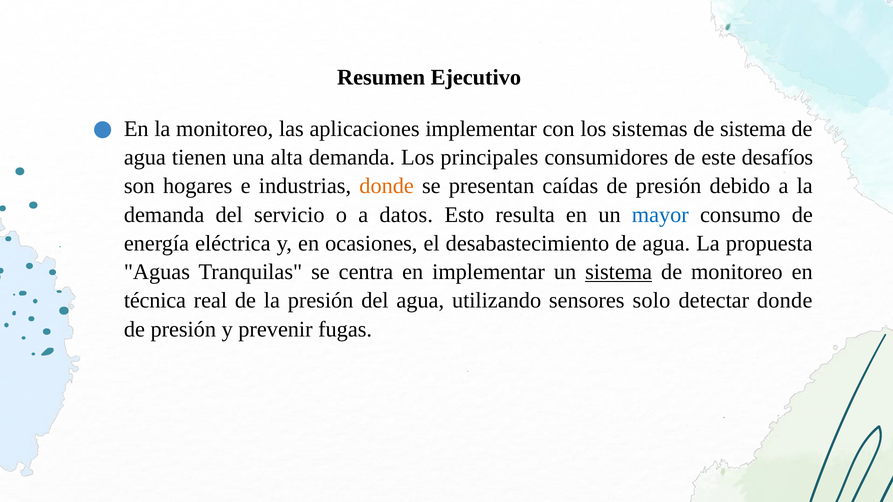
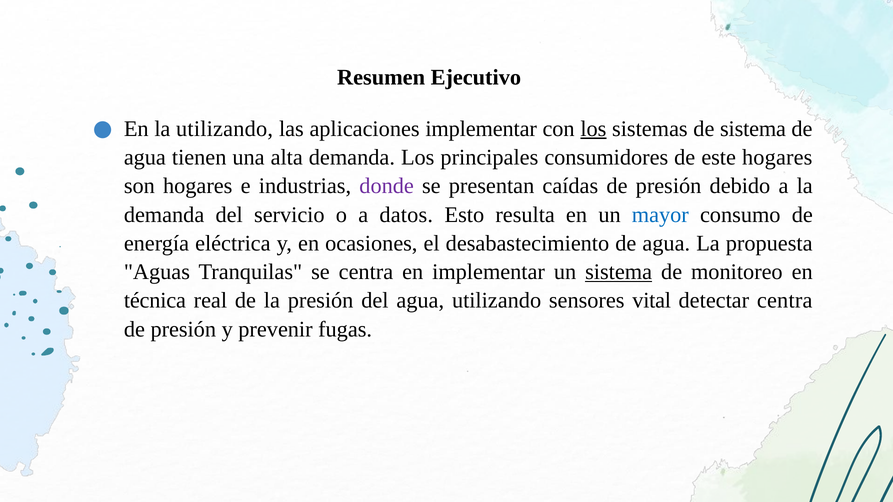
la monitoreo: monitoreo -> utilizando (225, 129)
los underline: none -> present (593, 129)
este desafíos: desafíos -> hogares (777, 158)
donde colour: orange -> purple (387, 186)
solo: solo -> vital (652, 301)
detectar donde: donde -> centra (785, 301)
